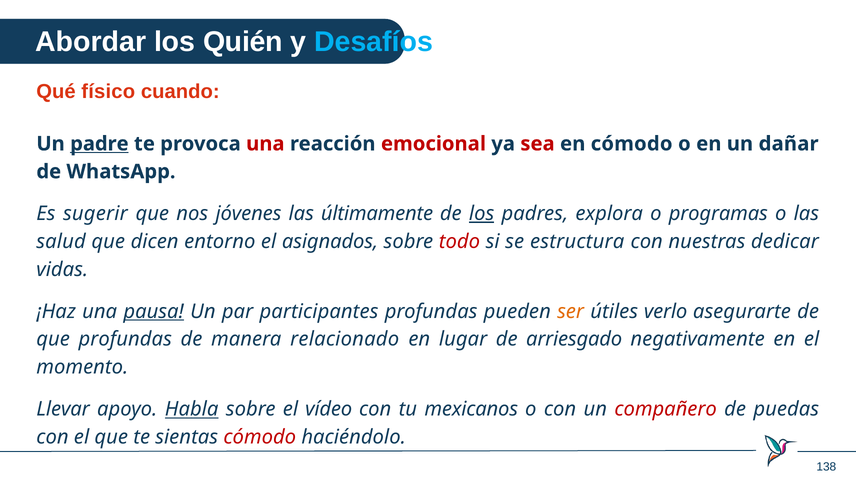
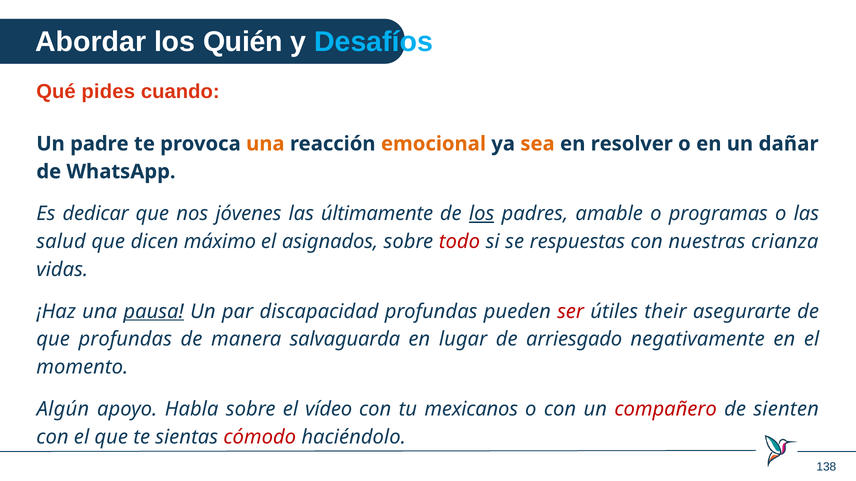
físico: físico -> pides (108, 92)
padre underline: present -> none (99, 144)
una colour: red -> orange (265, 144)
emocional colour: red -> orange (433, 144)
sea colour: red -> orange (538, 144)
en cómodo: cómodo -> resolver (632, 144)
sugerir: sugerir -> dedicar (96, 214)
explora: explora -> amable (609, 214)
entorno: entorno -> máximo (220, 242)
estructura: estructura -> respuestas (577, 242)
dedicar: dedicar -> crianza (785, 242)
participantes: participantes -> discapacidad (319, 312)
ser colour: orange -> red (571, 312)
verlo: verlo -> their (665, 312)
relacionado: relacionado -> salvaguarda (345, 340)
Llevar: Llevar -> Algún (63, 410)
Habla underline: present -> none (192, 410)
puedas: puedas -> sienten (786, 410)
